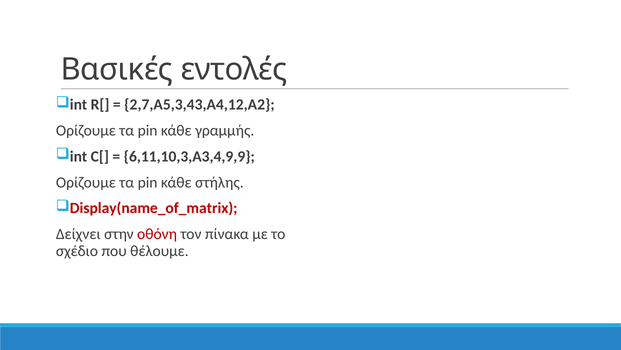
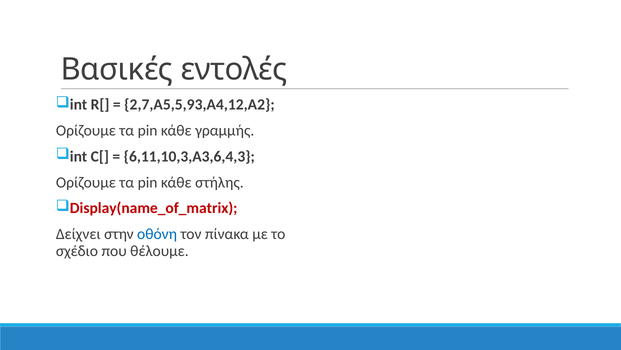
2,7,A5,3,43,A4,12,A2: 2,7,A5,3,43,A4,12,A2 -> 2,7,A5,5,93,A4,12,A2 (199, 105)
6,11,10,3,A3,4,9,9: 6,11,10,3,A3,4,9,9 -> 6,11,10,3,A3,6,4,3 (189, 156)
οθόνη colour: red -> blue (157, 234)
